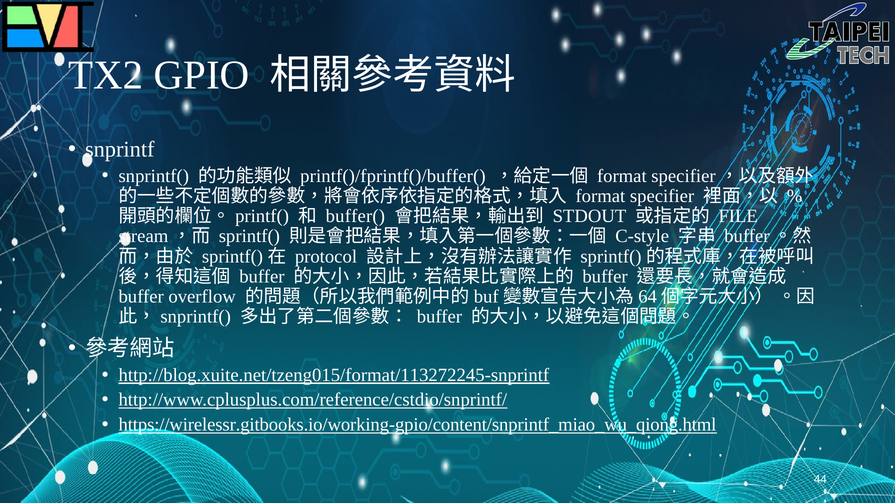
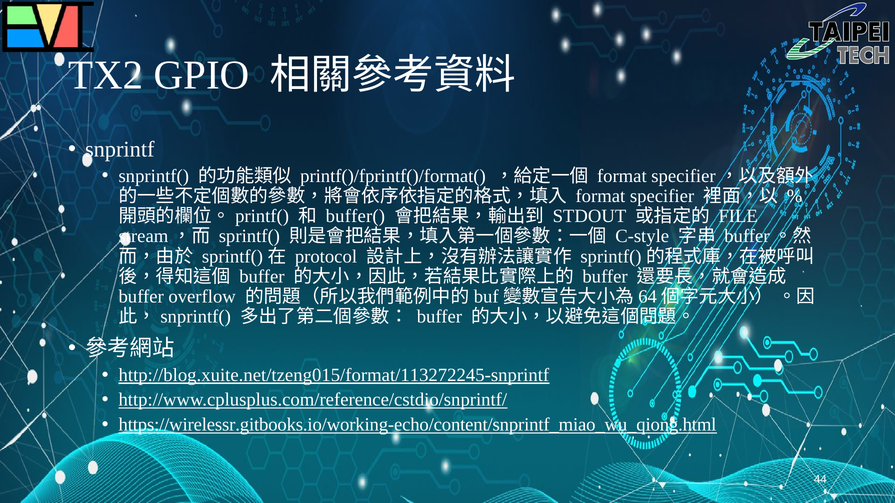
printf()/fprintf()/buffer(: printf()/fprintf()/buffer( -> printf()/fprintf()/format( (393, 176)
https://wirelessr.gitbooks.io/working-gpio/content/snprintf_miao_wu_qiong.html: https://wirelessr.gitbooks.io/working-gpio/content/snprintf_miao_wu_qiong.html -> https://wirelessr.gitbooks.io/working-echo/content/snprintf_miao_wu_qiong.html (417, 425)
